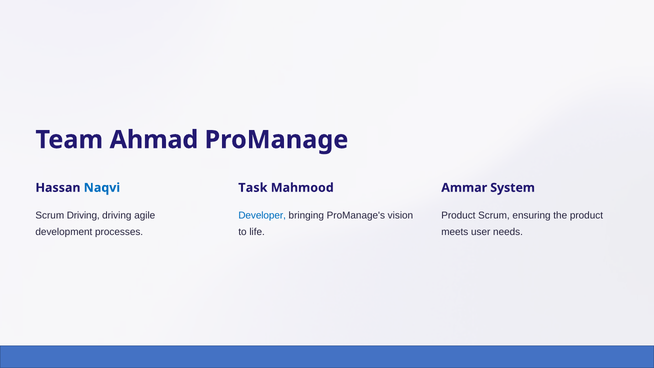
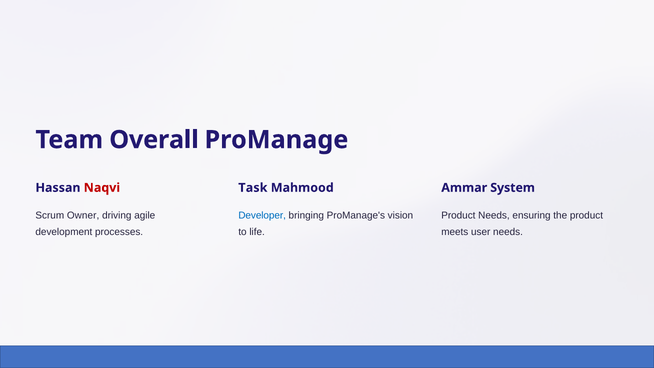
Ahmad: Ahmad -> Overall (154, 140)
Naqvi colour: blue -> red (102, 188)
Scrum Driving: Driving -> Owner (83, 216)
Product Scrum: Scrum -> Needs (494, 216)
